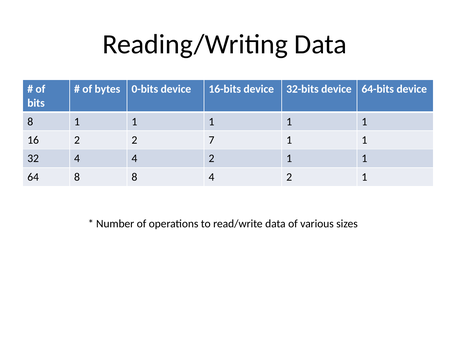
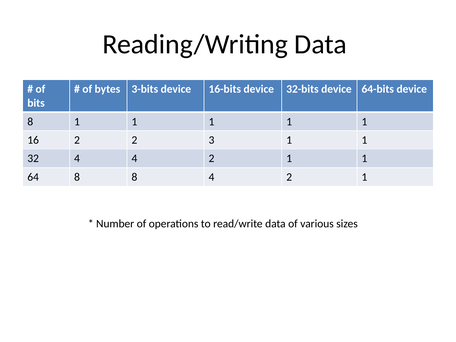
0-bits: 0-bits -> 3-bits (145, 89)
7: 7 -> 3 (211, 140)
